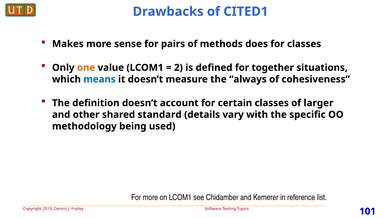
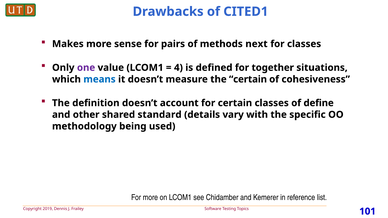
does: does -> next (256, 44)
one colour: orange -> purple (86, 68)
2: 2 -> 4 (178, 68)
the always: always -> certain (248, 79)
larger: larger -> define (319, 103)
